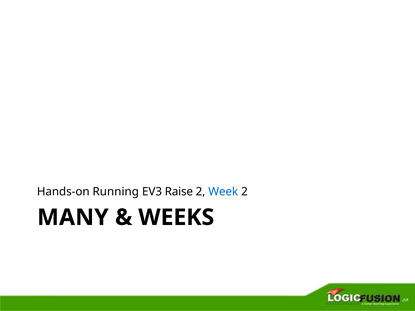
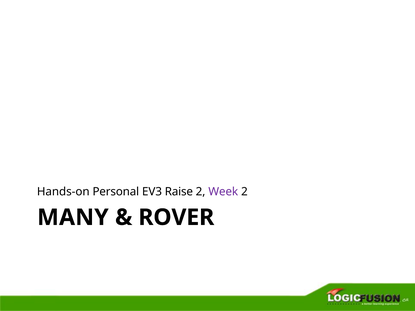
Running: Running -> Personal (116, 192)
Week colour: blue -> purple (223, 192)
WEEKS: WEEKS -> ROVER (176, 218)
